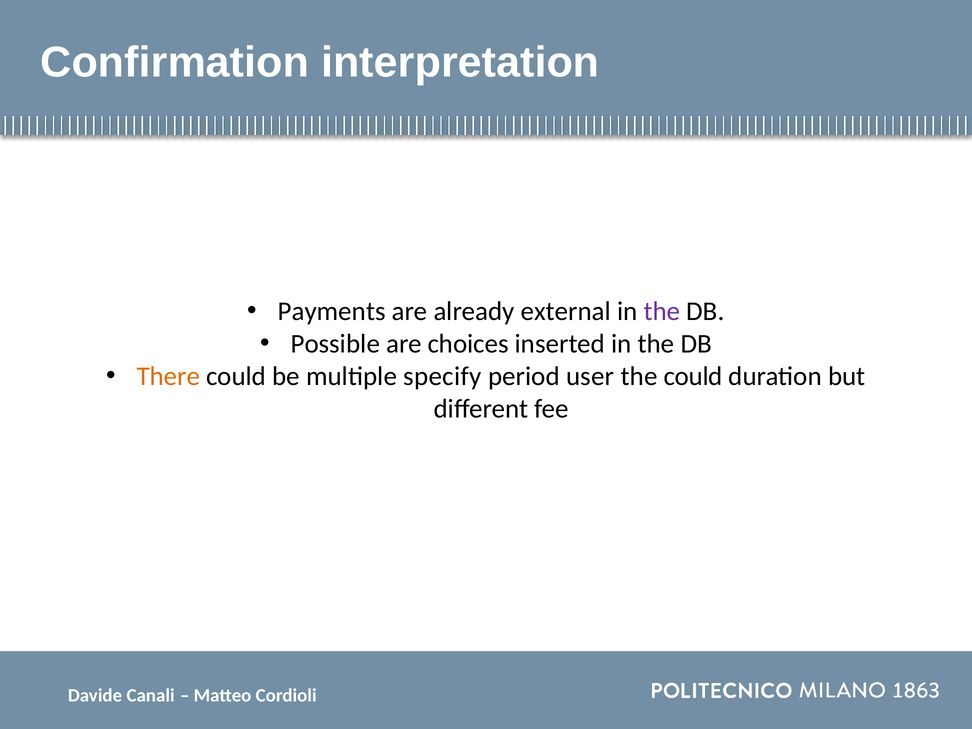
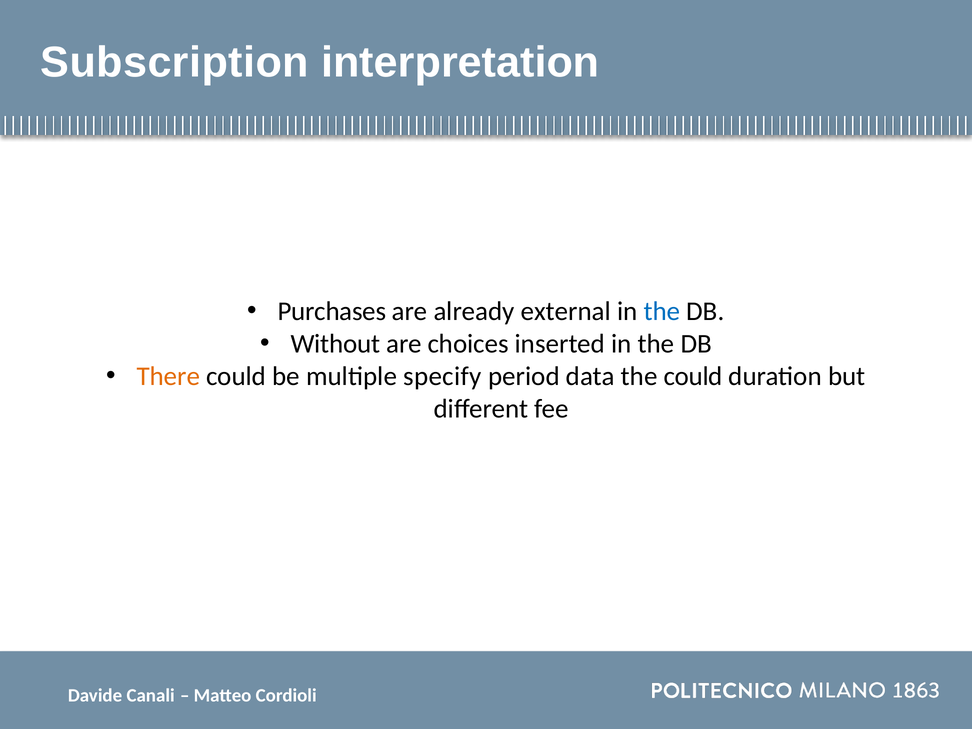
Confirmation: Confirmation -> Subscription (175, 62)
Payments: Payments -> Purchases (332, 311)
the colour: purple -> blue (662, 311)
Possible: Possible -> Without (335, 344)
user: user -> data (590, 376)
